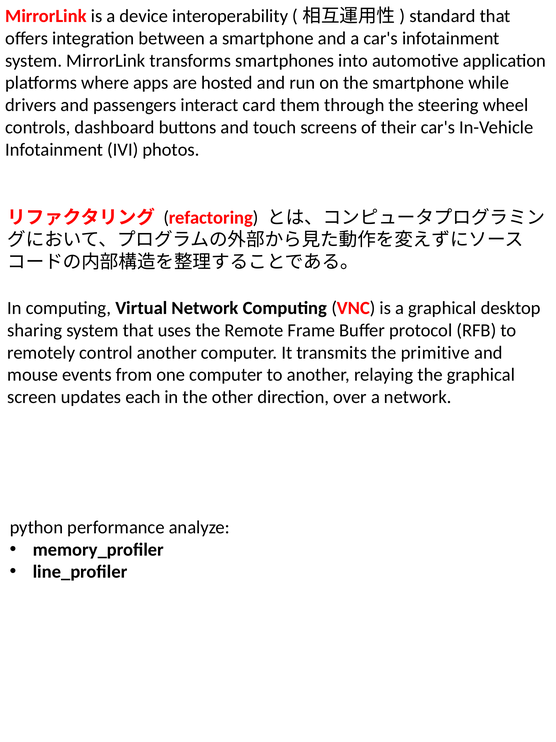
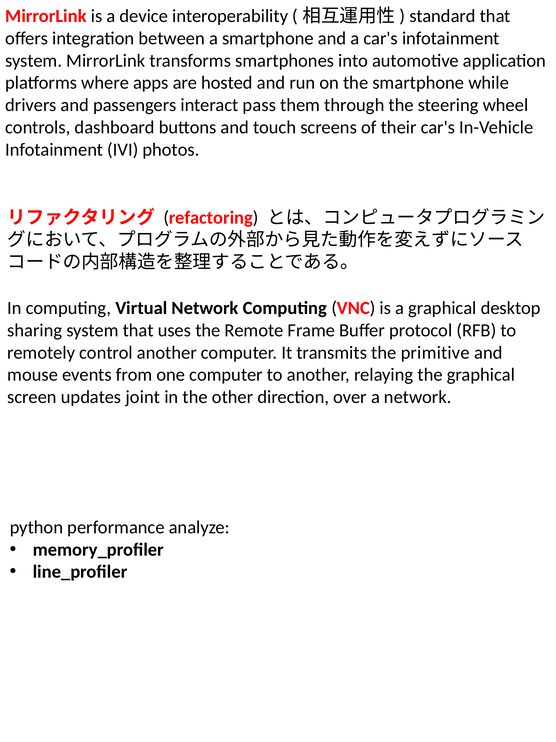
card: card -> pass (259, 105)
each: each -> joint (143, 397)
